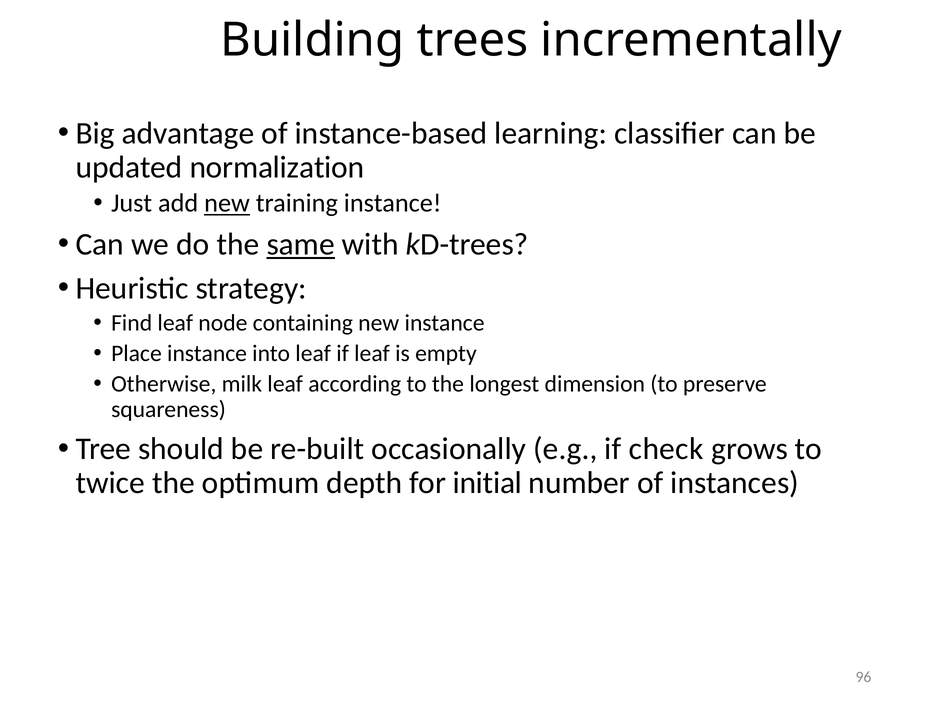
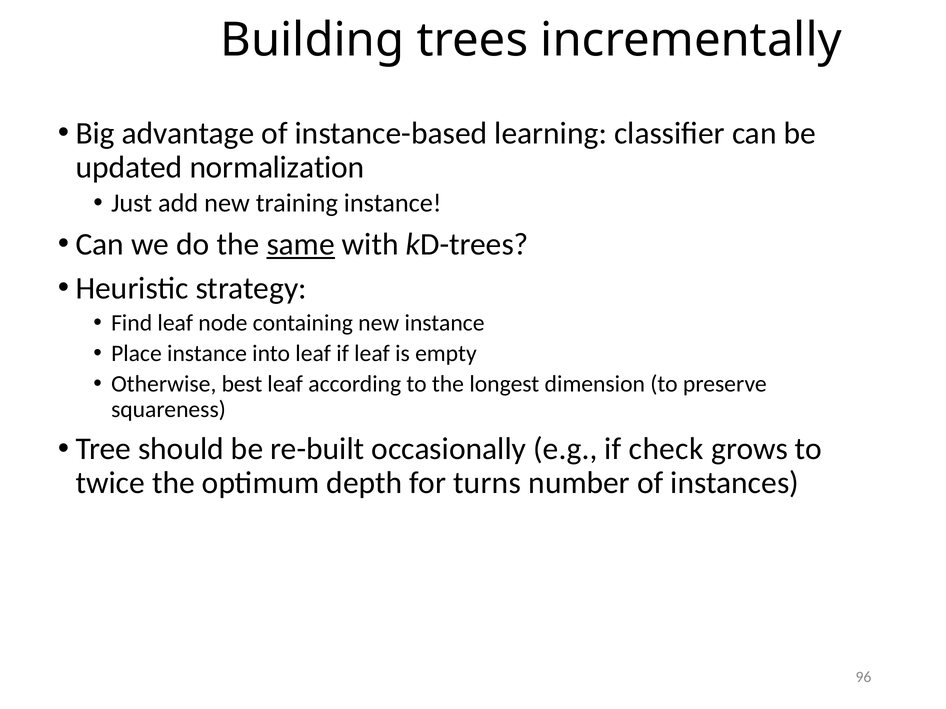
new underline: present -> none (227, 203)
milk: milk -> best (242, 384)
initial: initial -> turns (487, 483)
